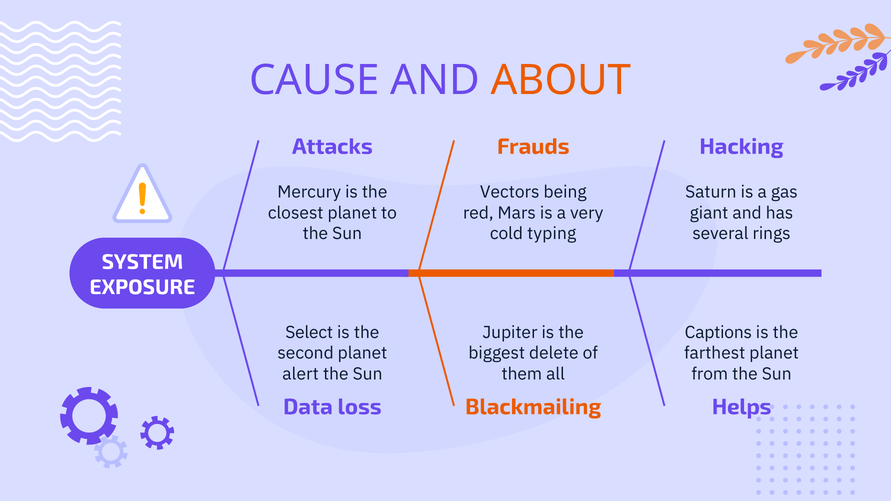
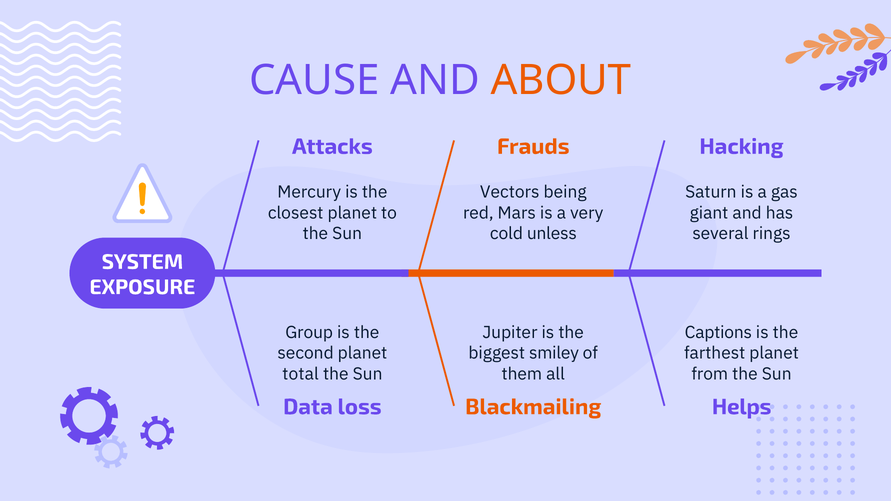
typing: typing -> unless (552, 234)
Select: Select -> Group (309, 333)
delete: delete -> smiley (554, 353)
alert: alert -> total (301, 374)
